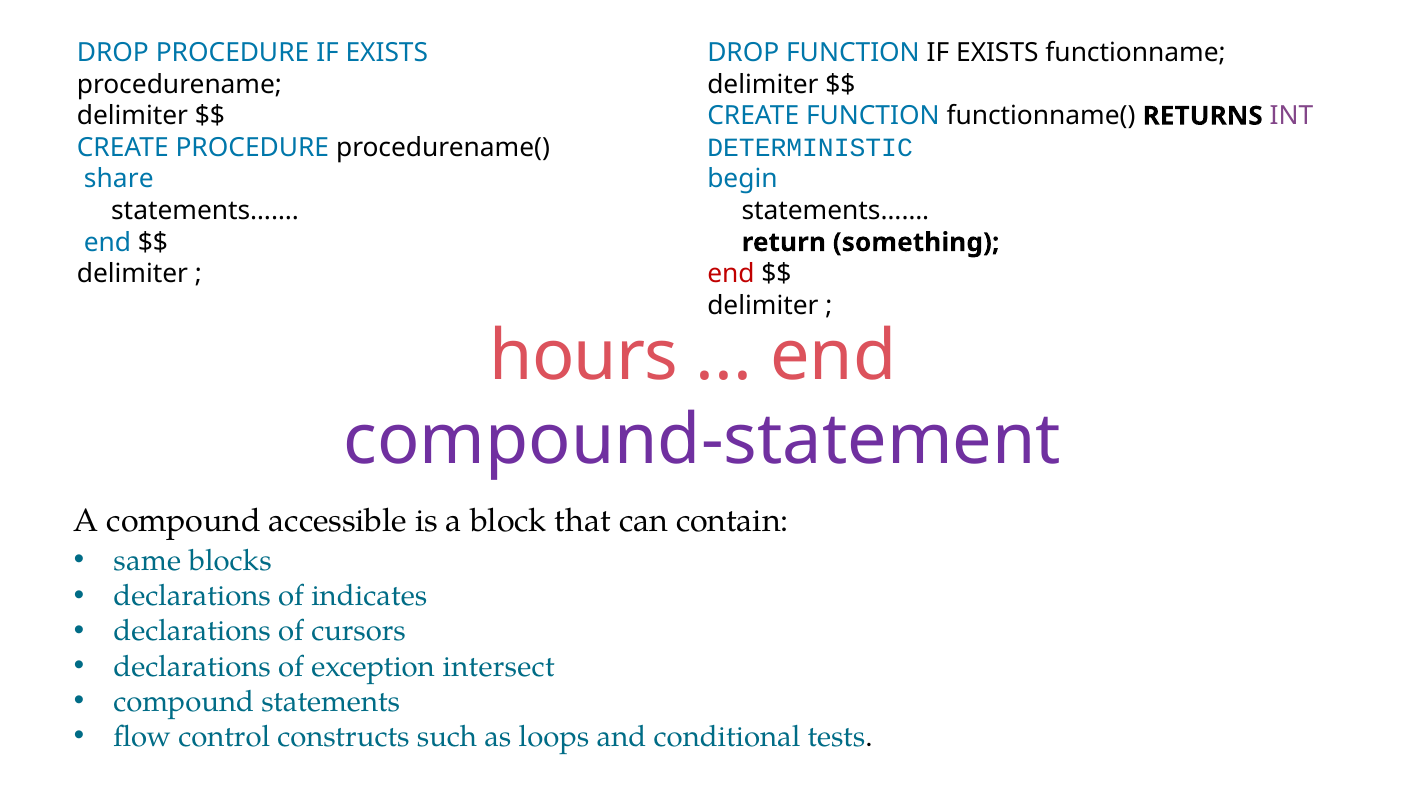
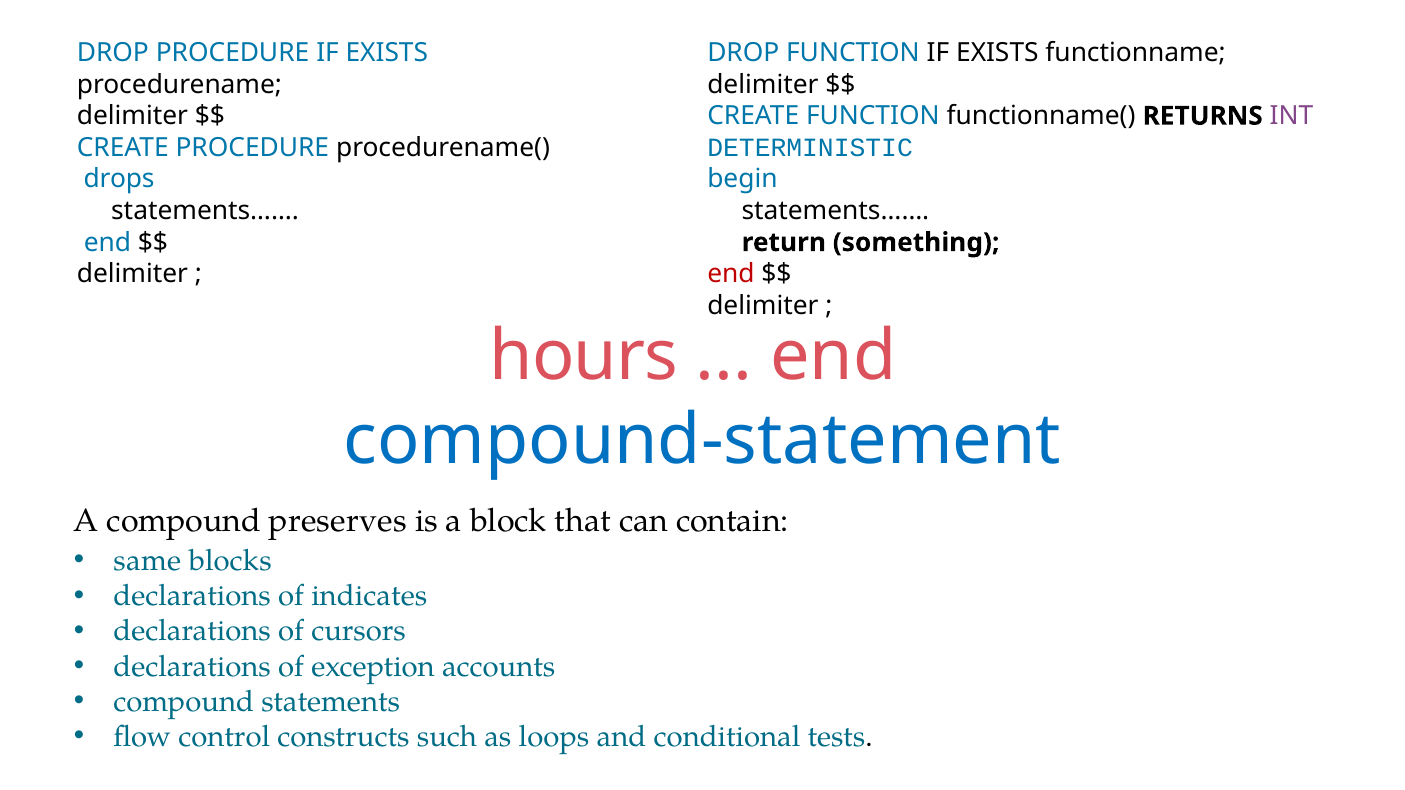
share: share -> drops (119, 179)
compound-statement colour: purple -> blue (702, 440)
accessible: accessible -> preserves (338, 521)
intersect: intersect -> accounts (499, 667)
